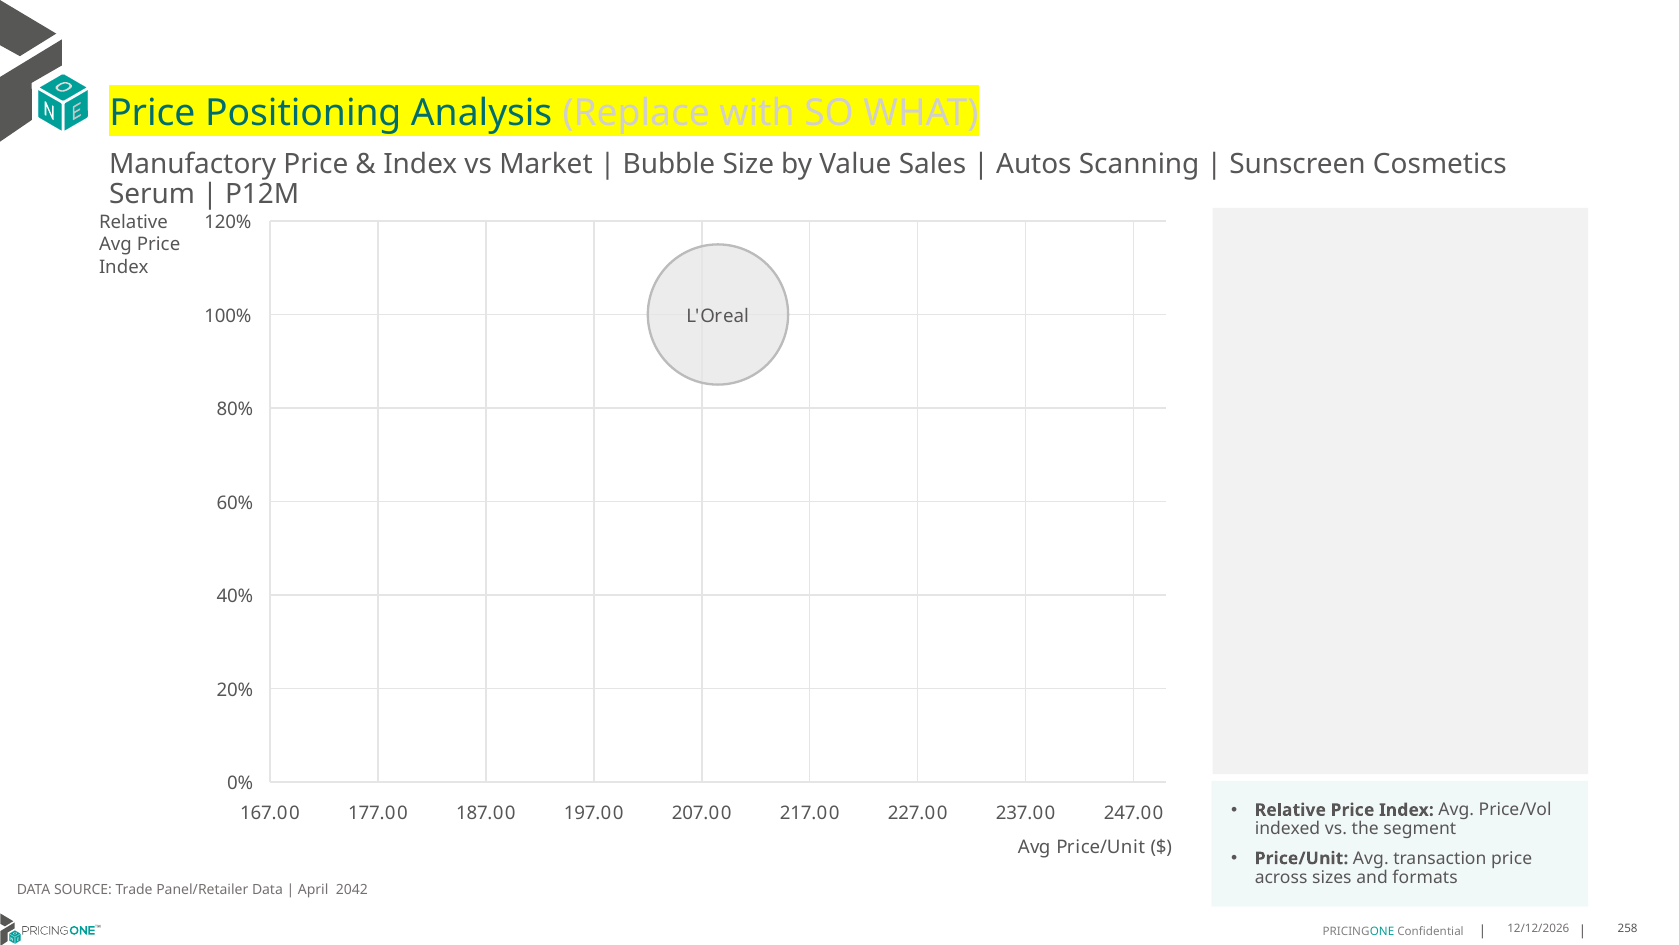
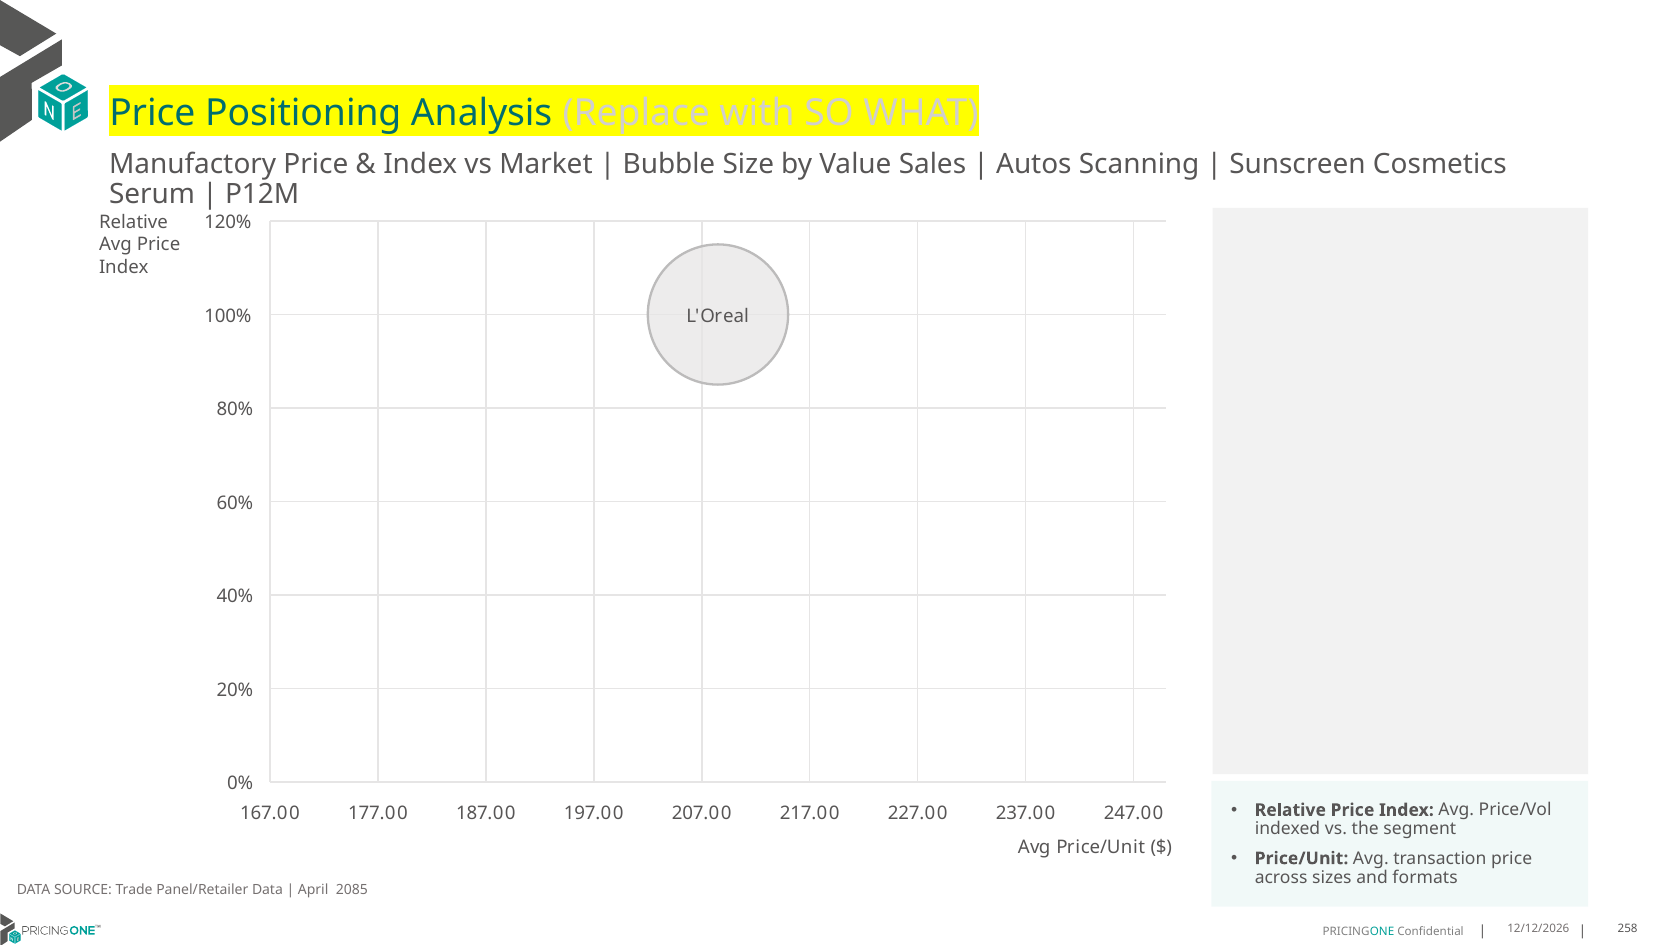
2042: 2042 -> 2085 (352, 890)
